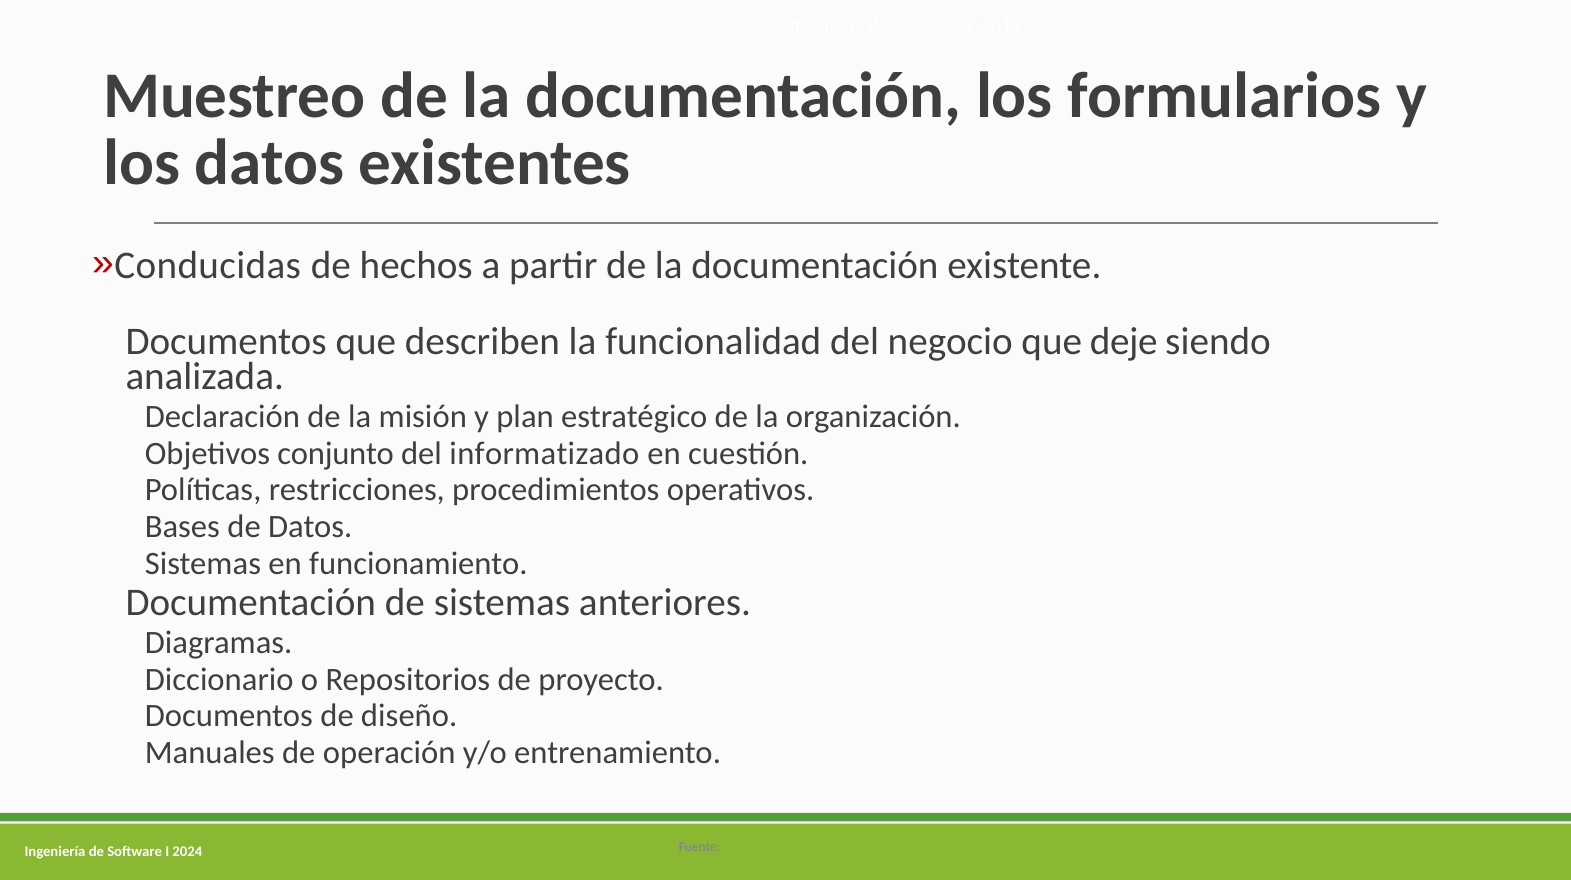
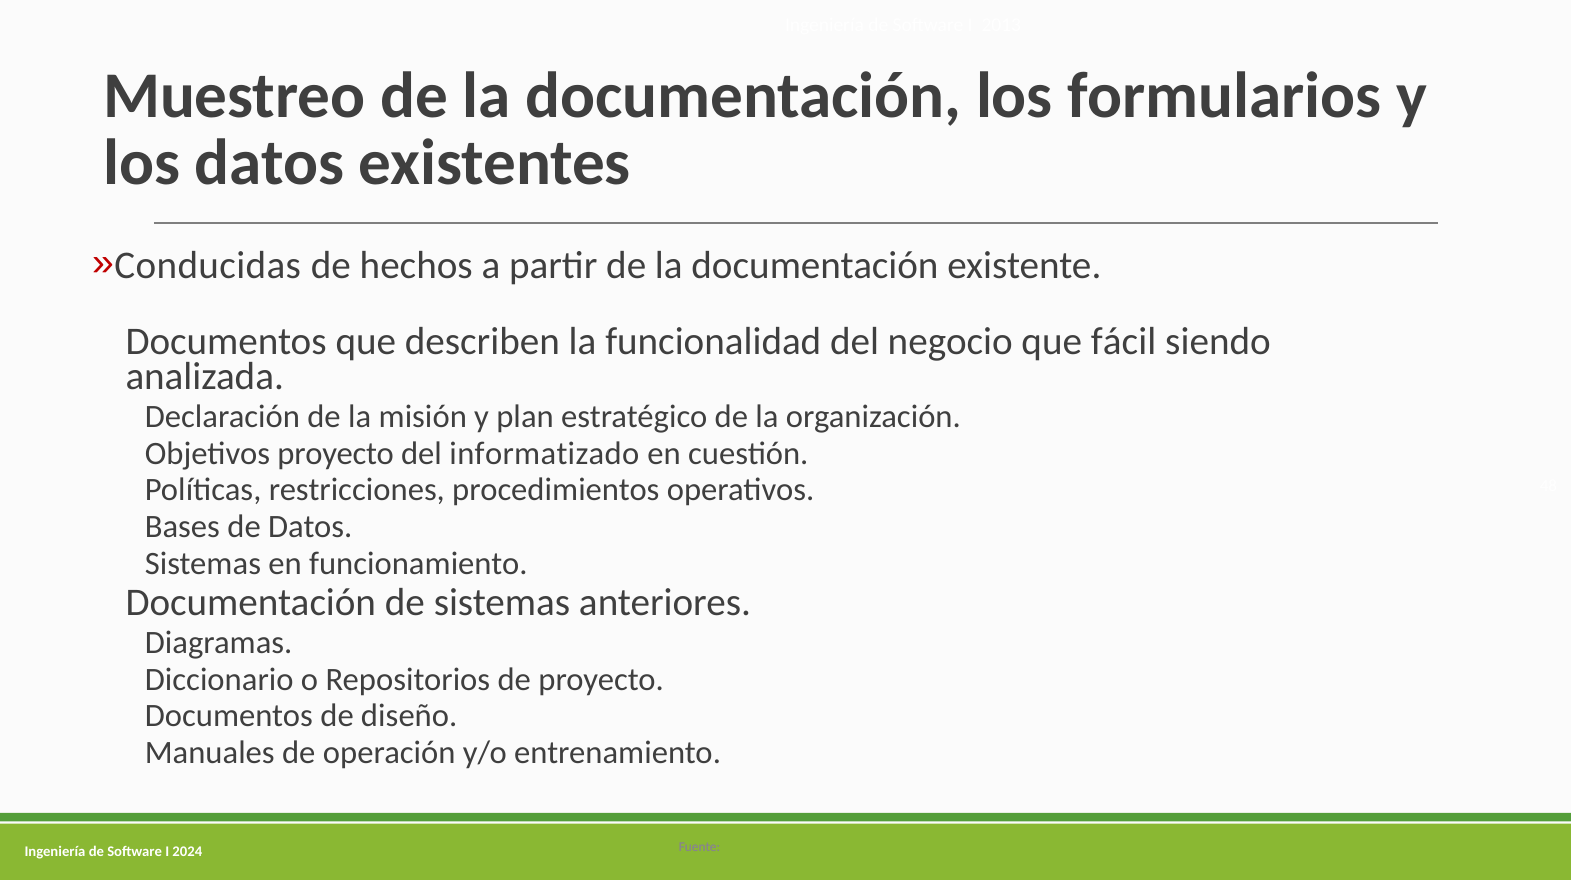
deje: deje -> fácil (1124, 341)
Objetivos conjunto: conjunto -> proyecto (336, 453)
